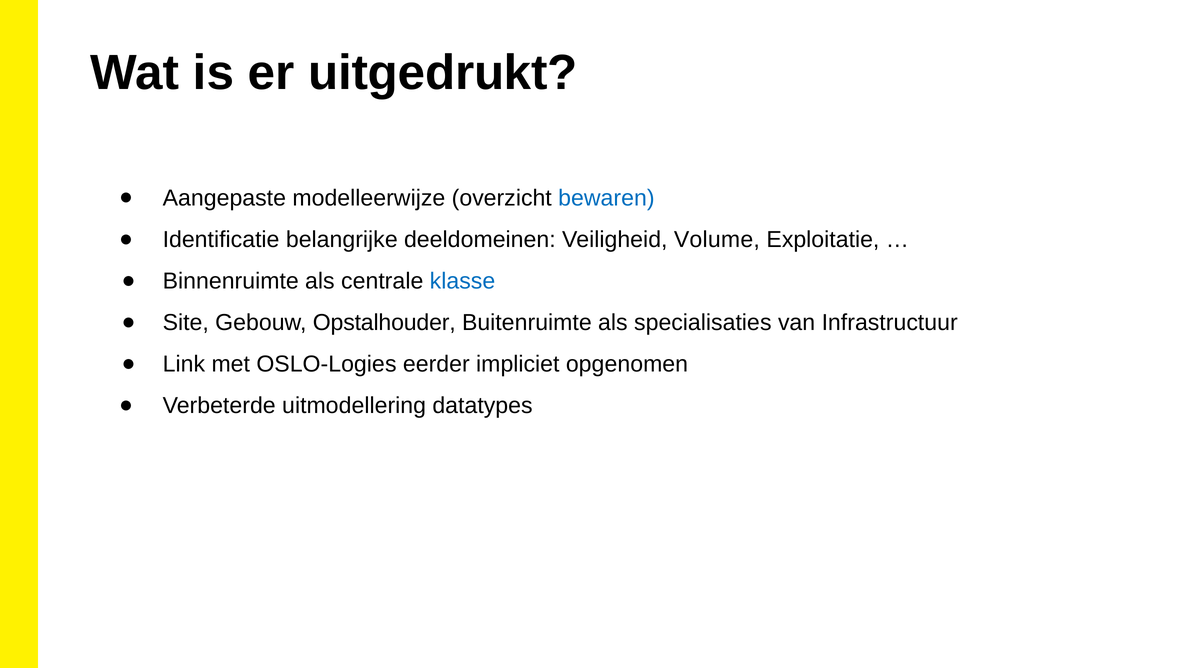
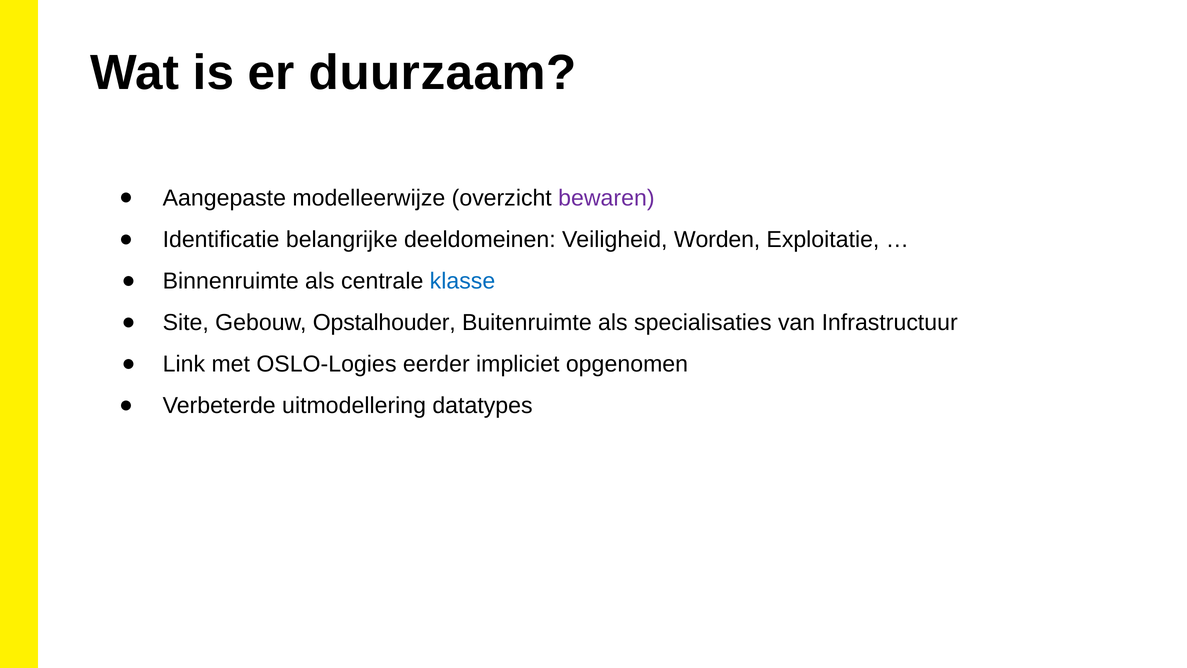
uitgedrukt: uitgedrukt -> duurzaam (443, 73)
bewaren colour: blue -> purple (606, 198)
Volume: Volume -> Worden (717, 240)
